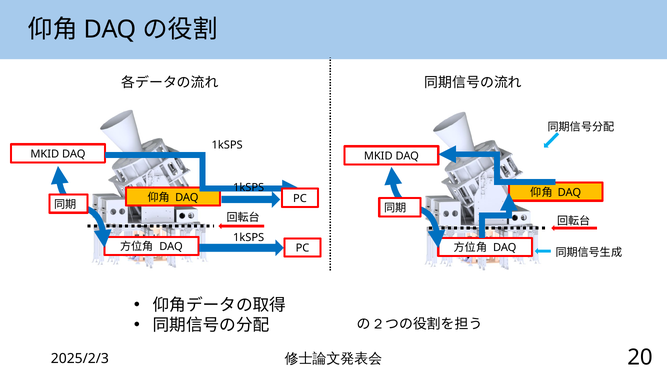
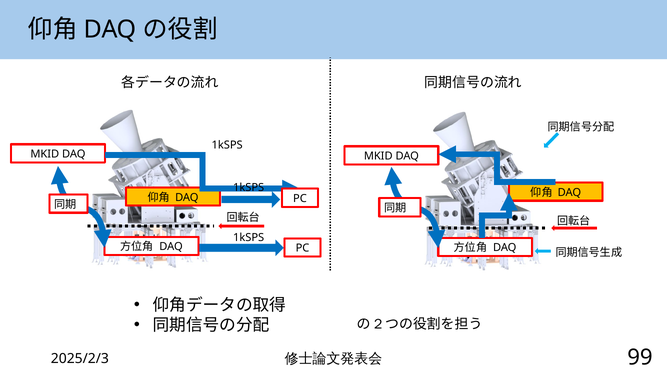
20: 20 -> 99 (640, 357)
